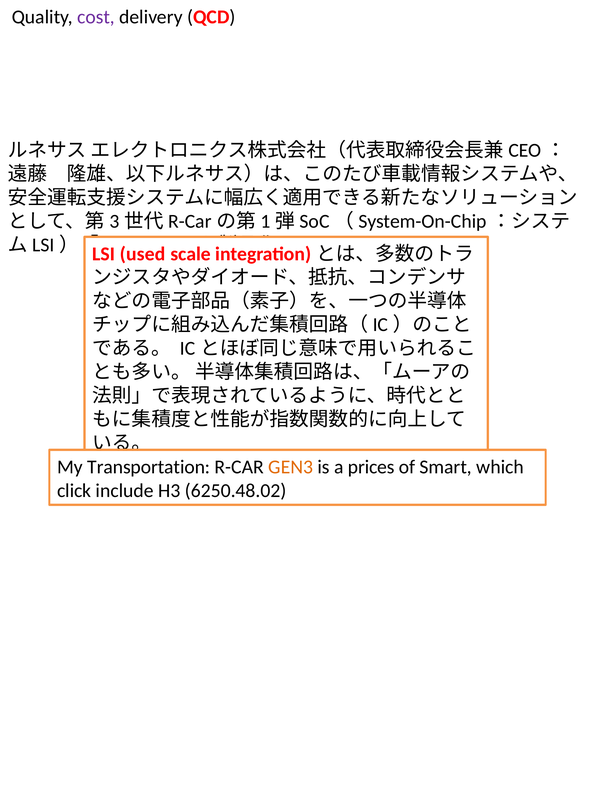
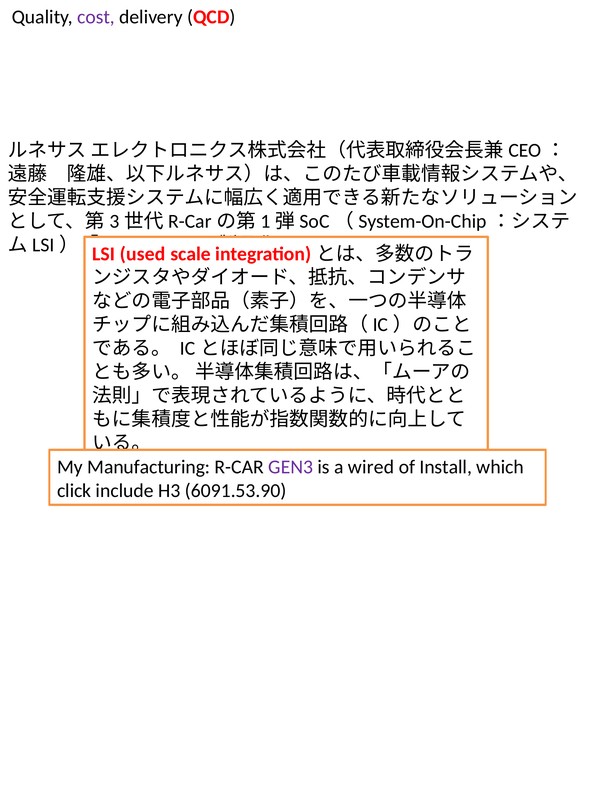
Transportation: Transportation -> Manufacturing (149, 467)
GEN3 colour: orange -> purple (291, 467)
prices: prices -> wired (371, 467)
Smart: Smart -> Install (446, 467)
6250.48.02: 6250.48.02 -> 6091.53.90 (236, 491)
